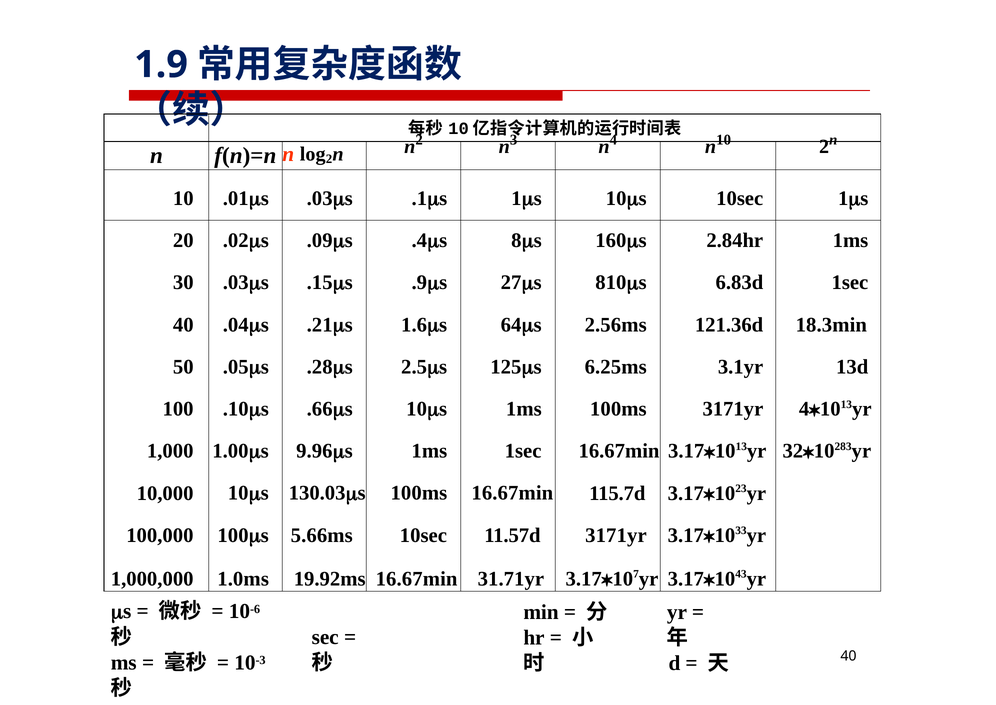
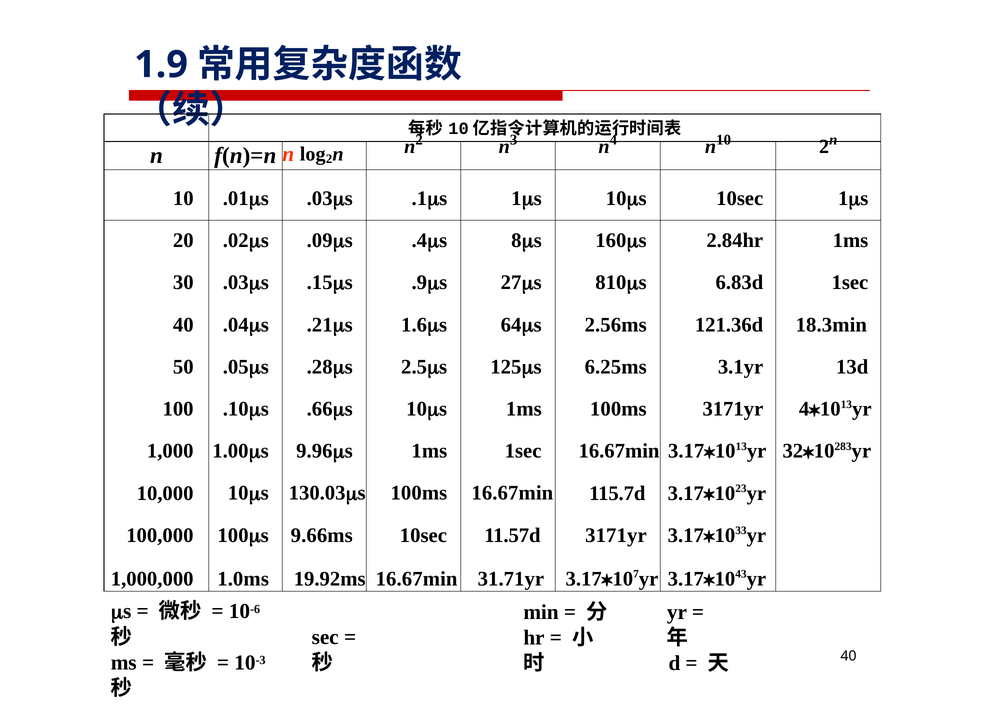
5.66ms: 5.66ms -> 9.66ms (322, 535)
